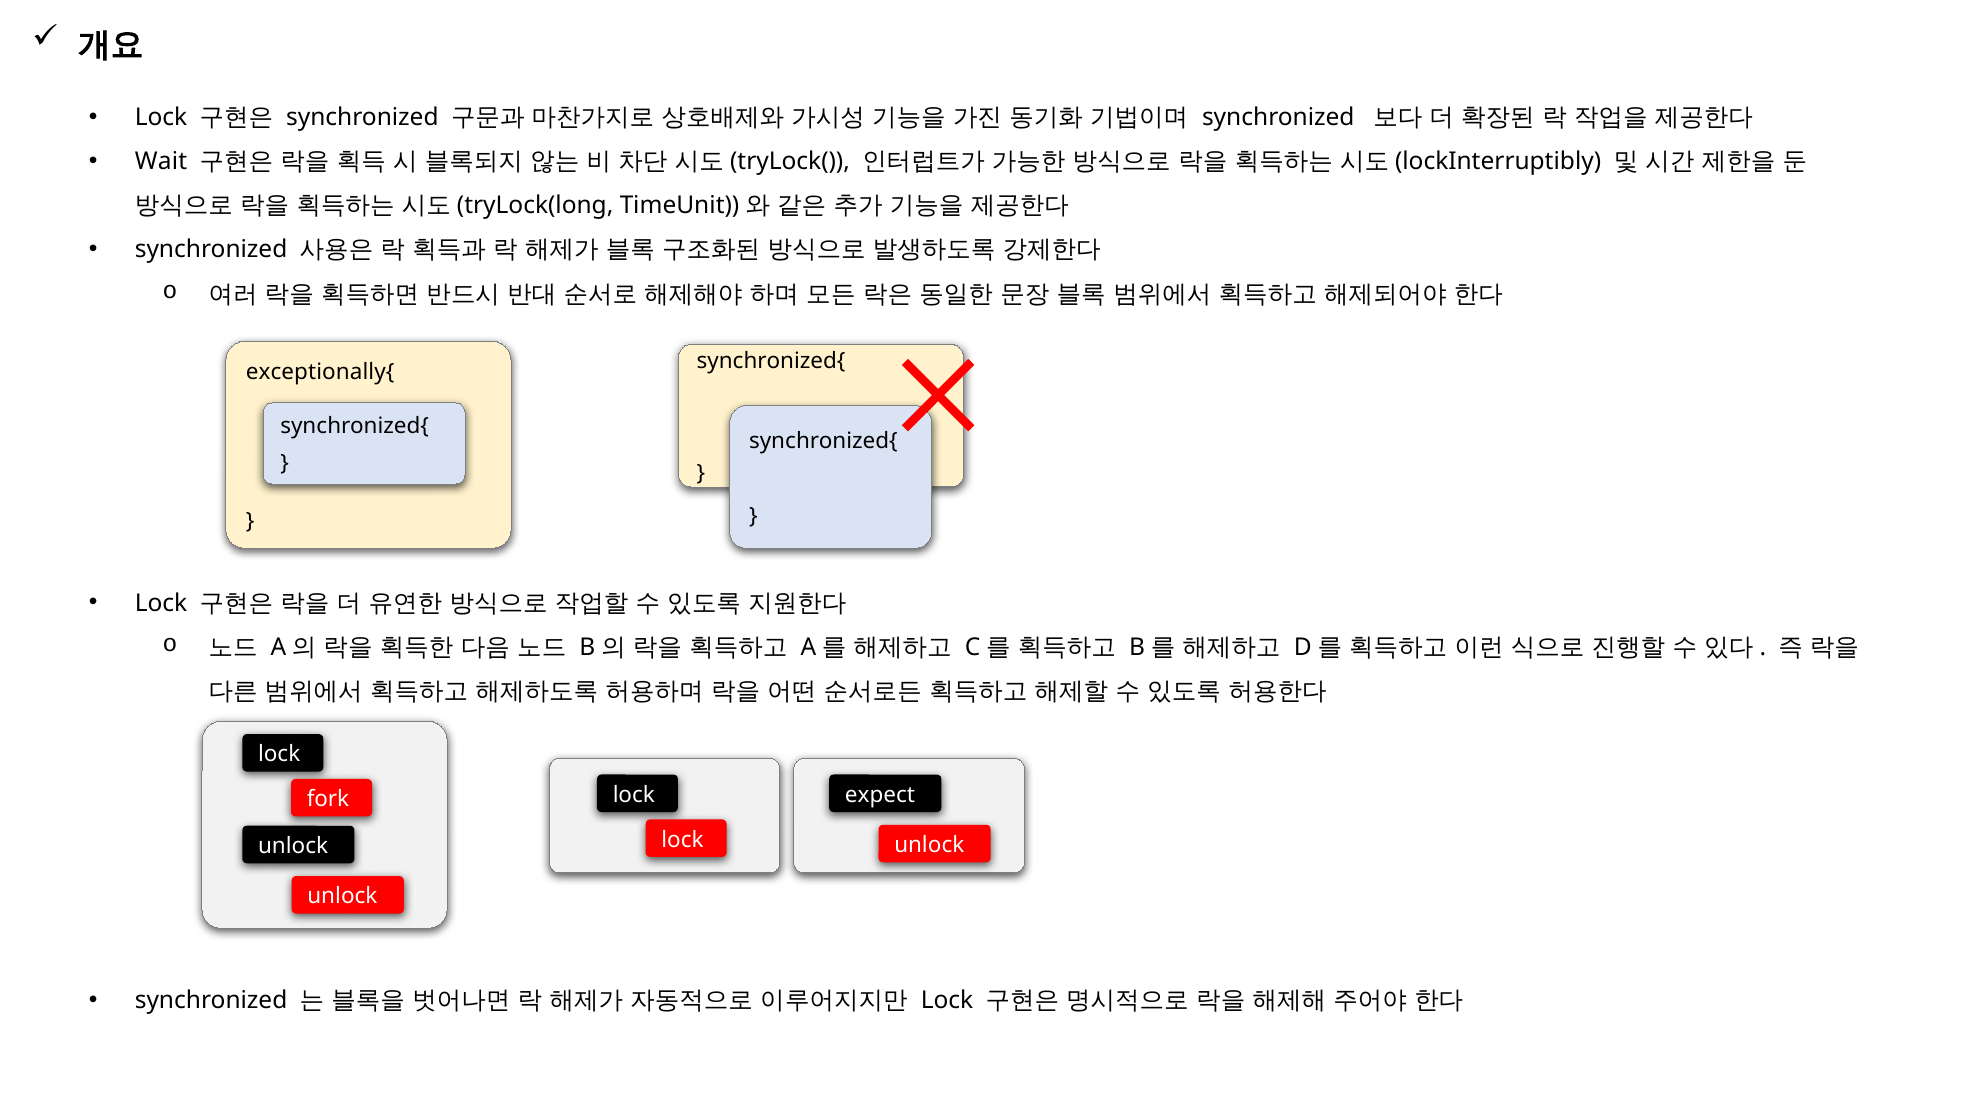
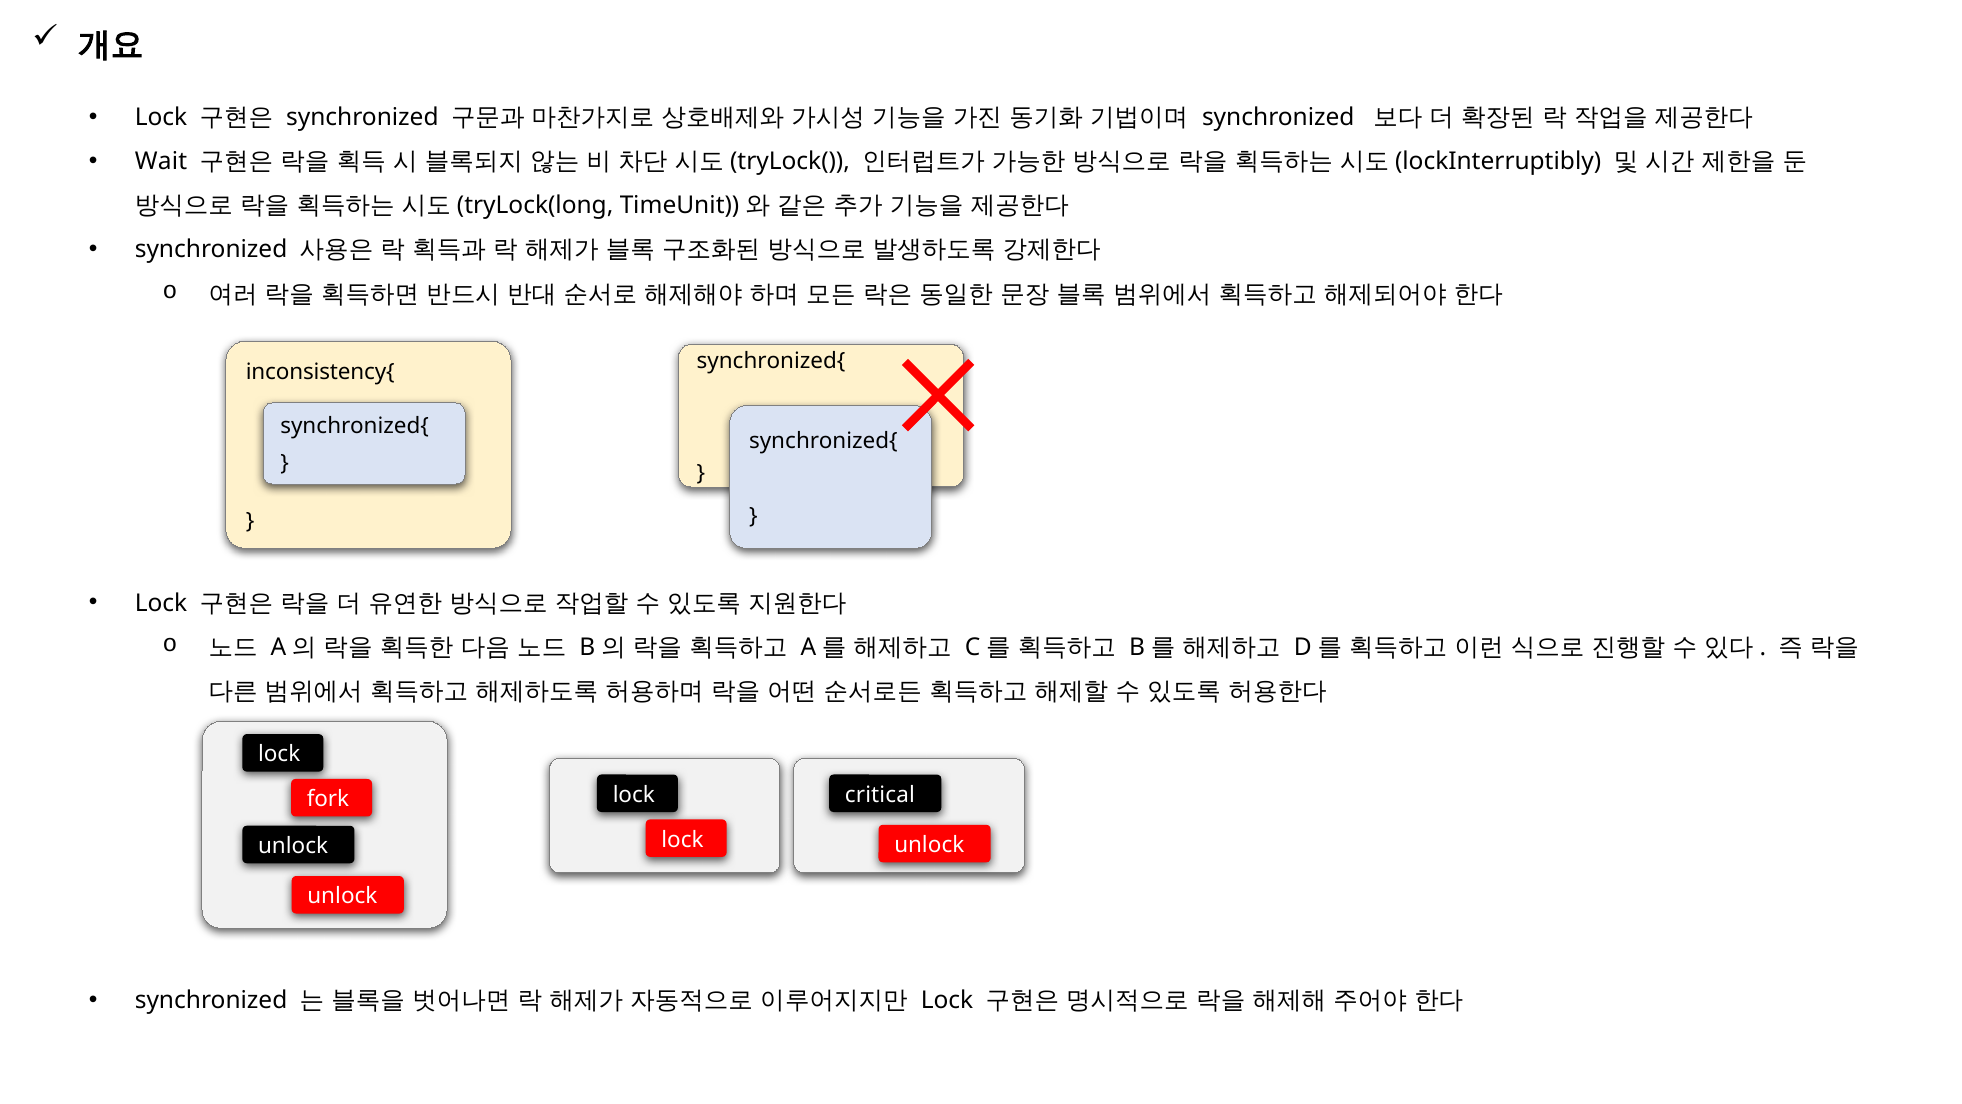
exceptionally{: exceptionally{ -> inconsistency{ (320, 372)
expect: expect -> critical (880, 795)
